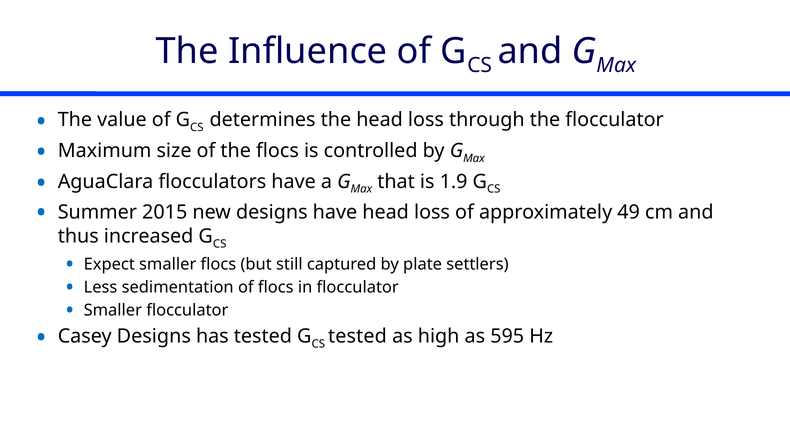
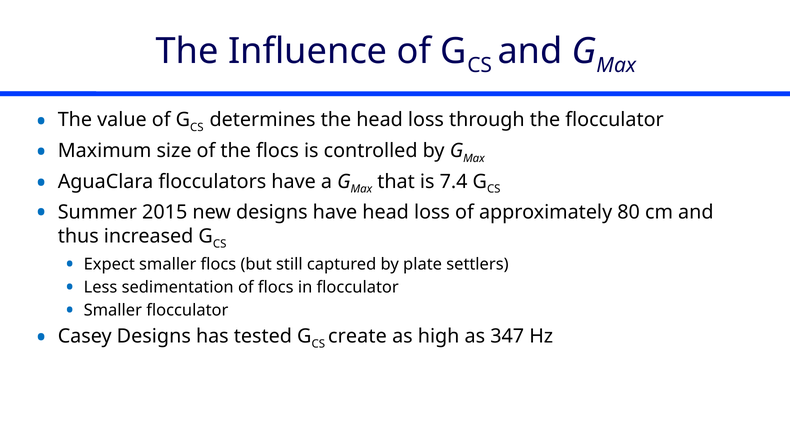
1.9: 1.9 -> 7.4 (454, 182)
49: 49 -> 80 (629, 213)
tested: tested -> create (357, 336)
595: 595 -> 347 (507, 336)
